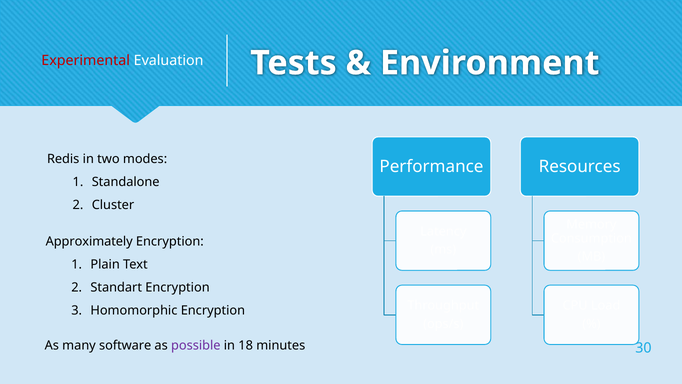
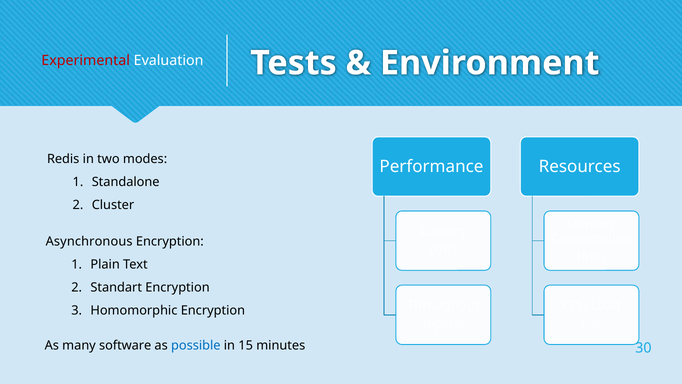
Approximately: Approximately -> Asynchronous (89, 241)
possible colour: purple -> blue (196, 345)
18: 18 -> 15 (246, 345)
